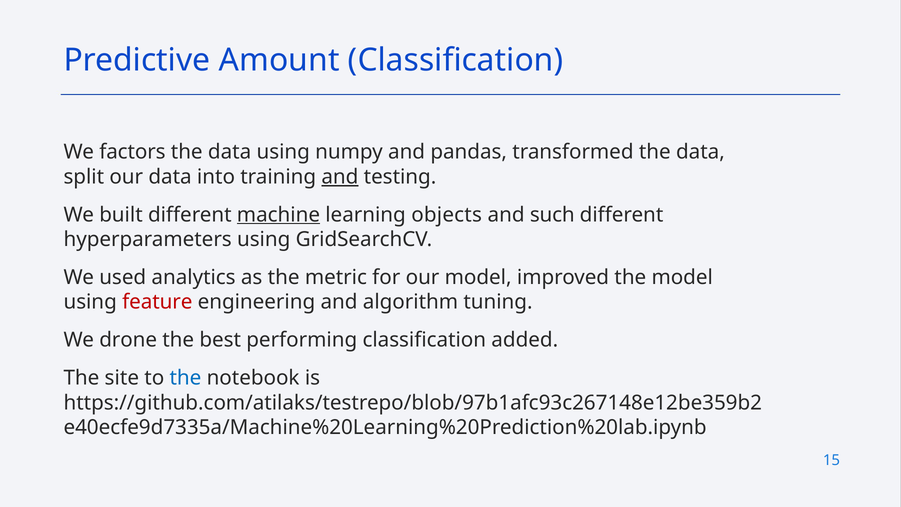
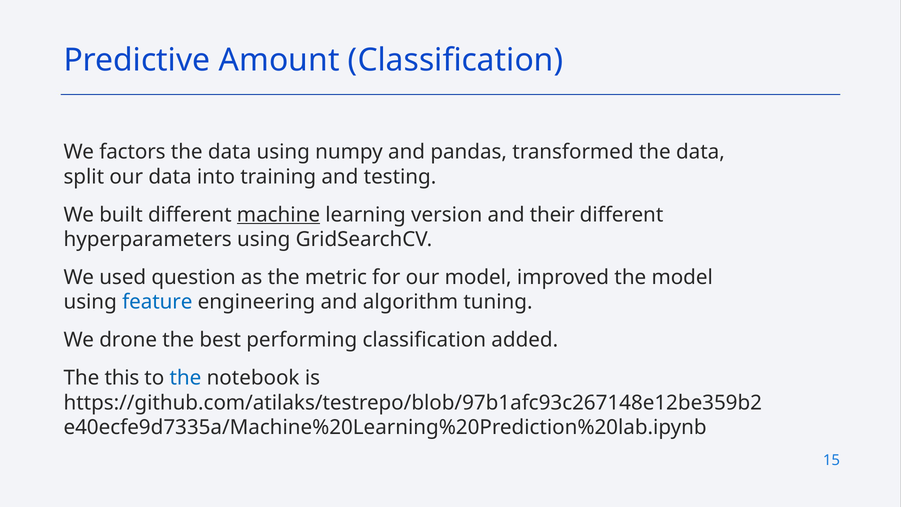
and underline: present -> none (340, 177)
objects: objects -> version (447, 215)
such: such -> their (552, 215)
analytics: analytics -> question (194, 277)
feature colour: red -> blue (157, 302)
site: site -> this (122, 378)
